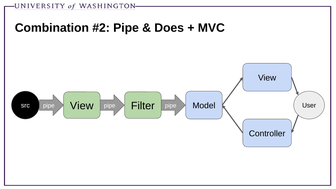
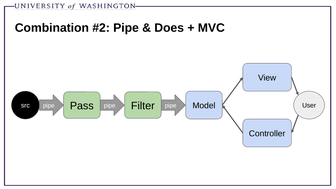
src View: View -> Pass (82, 106)
